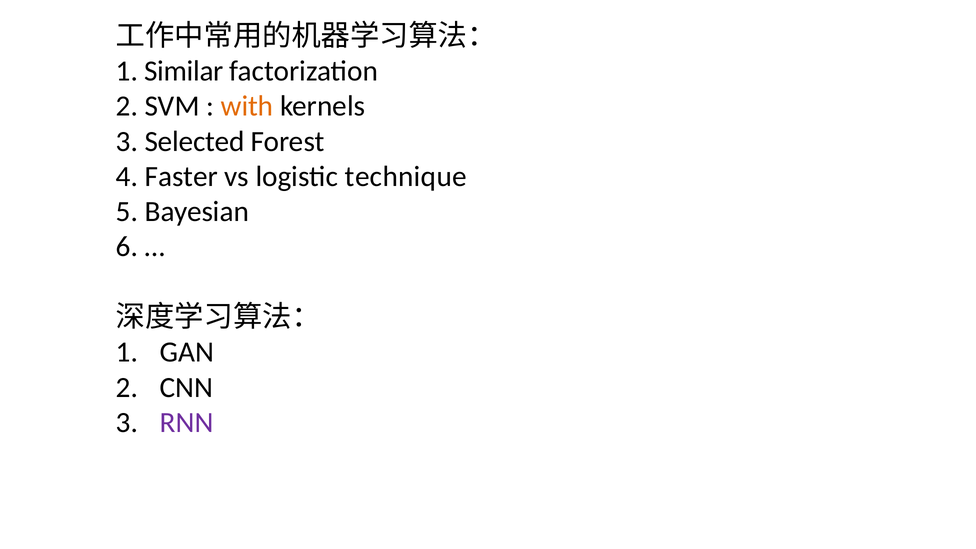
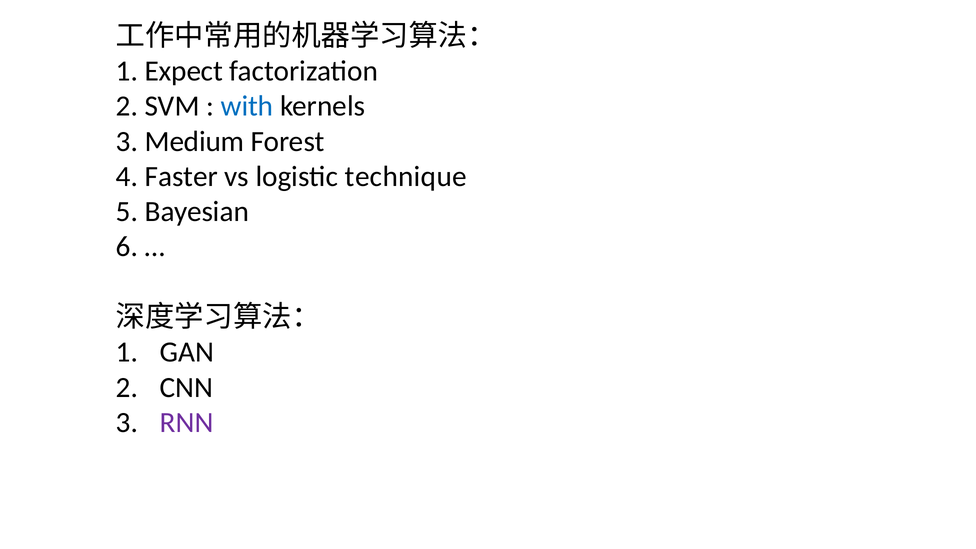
Similar: Similar -> Expect (184, 71)
with colour: orange -> blue (247, 106)
Selected: Selected -> Medium (195, 141)
